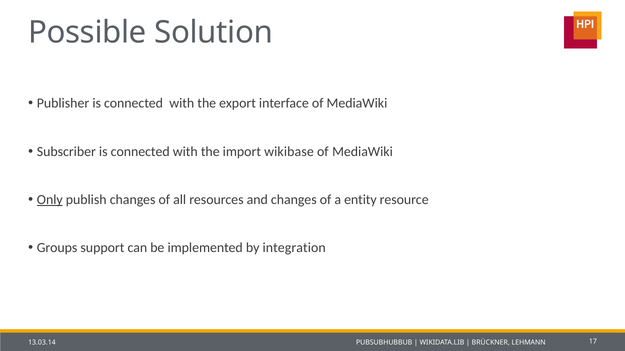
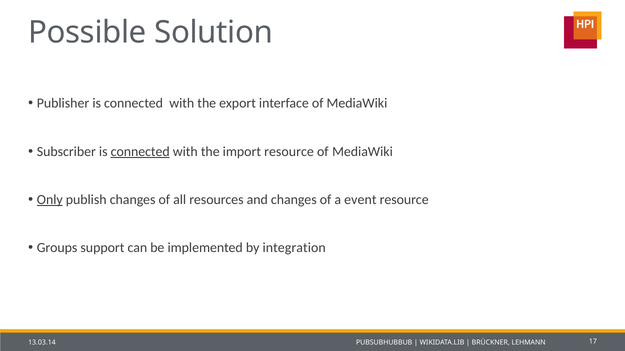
connected underline: none -> present (140, 152)
import wikibase: wikibase -> resource (289, 152)
entity: entity -> event (360, 200)
